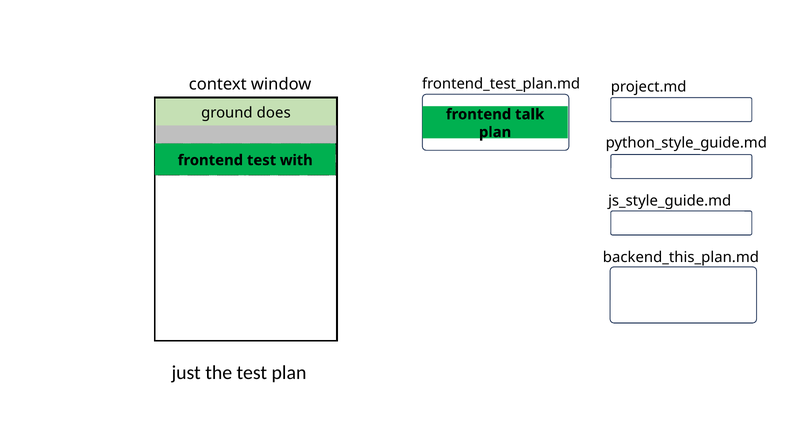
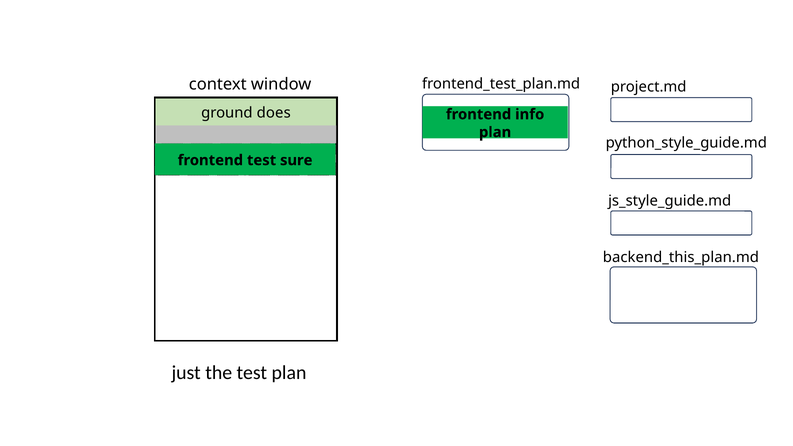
talk: talk -> info (530, 114)
with: with -> sure (296, 160)
